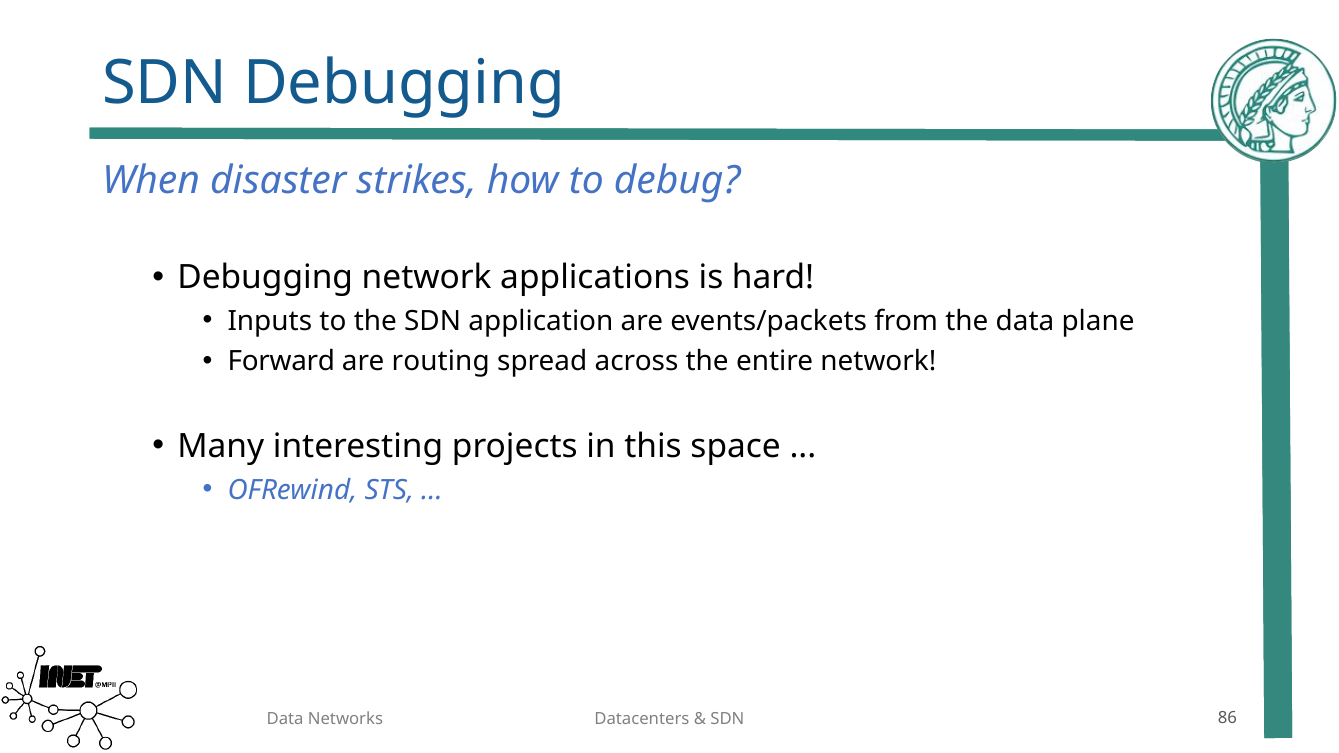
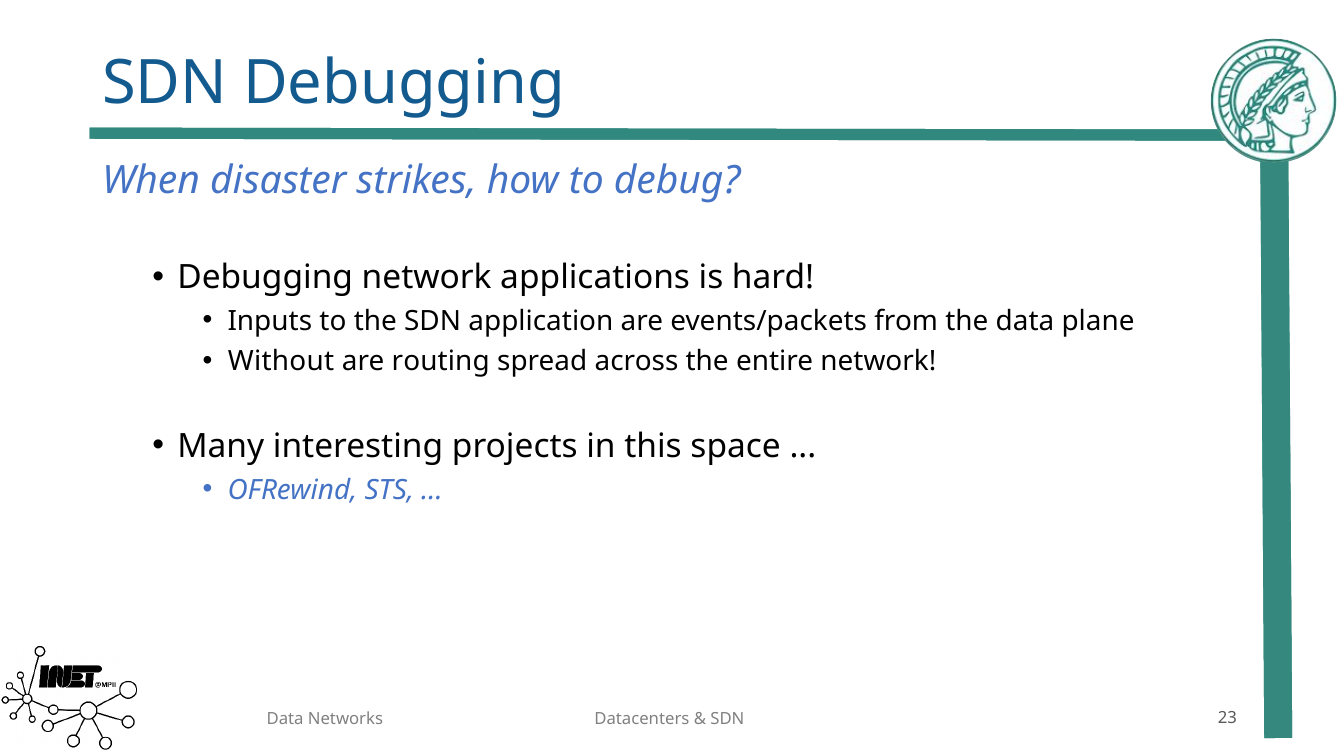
Forward: Forward -> Without (281, 362)
86: 86 -> 23 (1227, 718)
